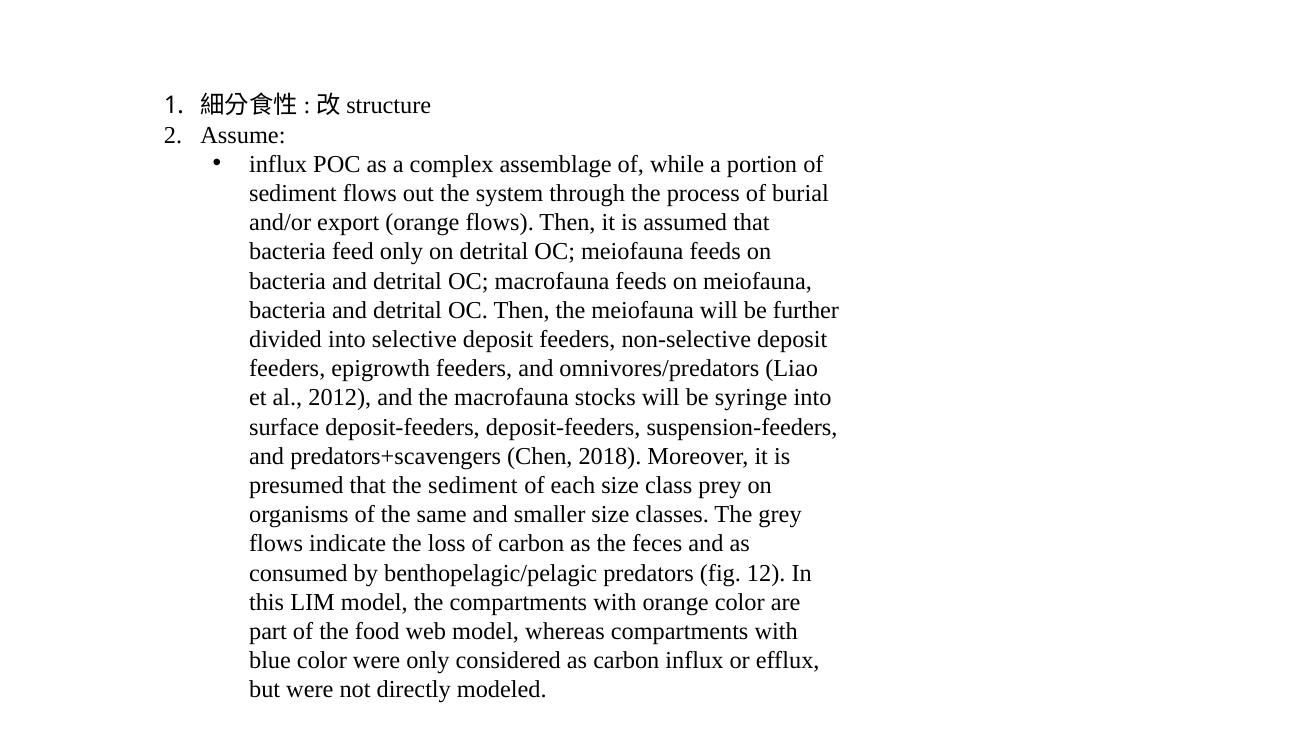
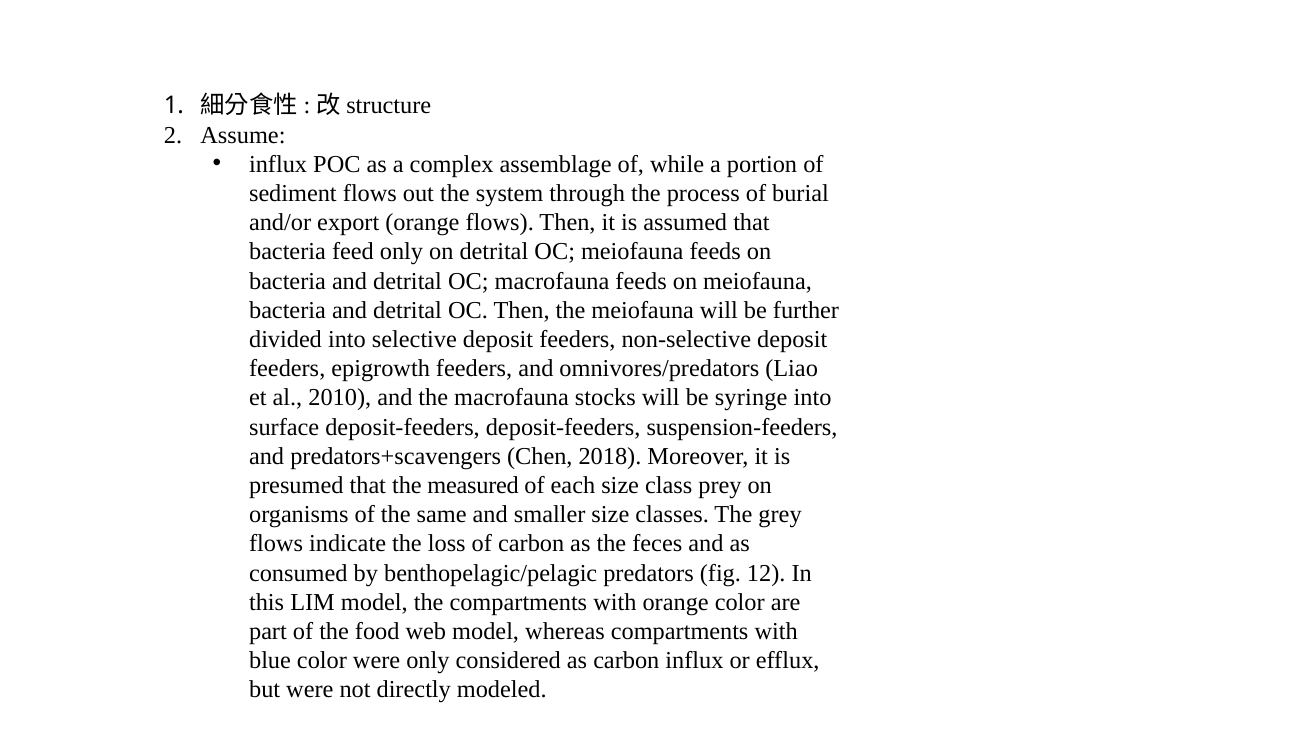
2012: 2012 -> 2010 (340, 398)
the sediment: sediment -> measured (473, 485)
